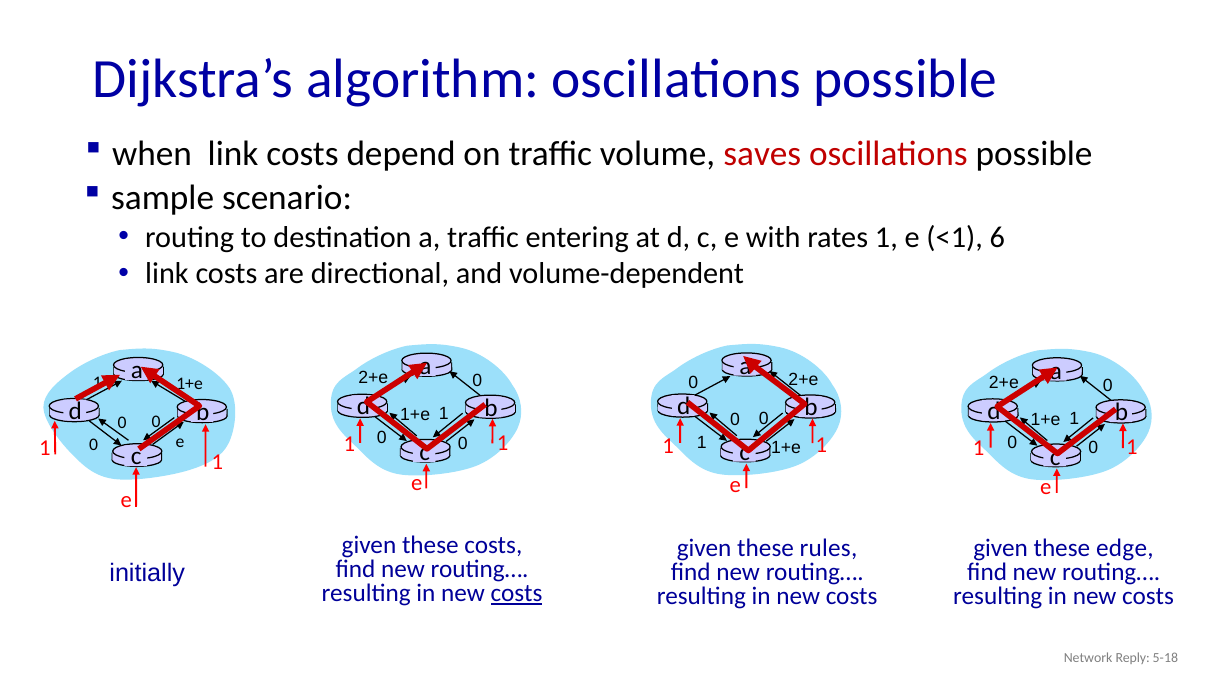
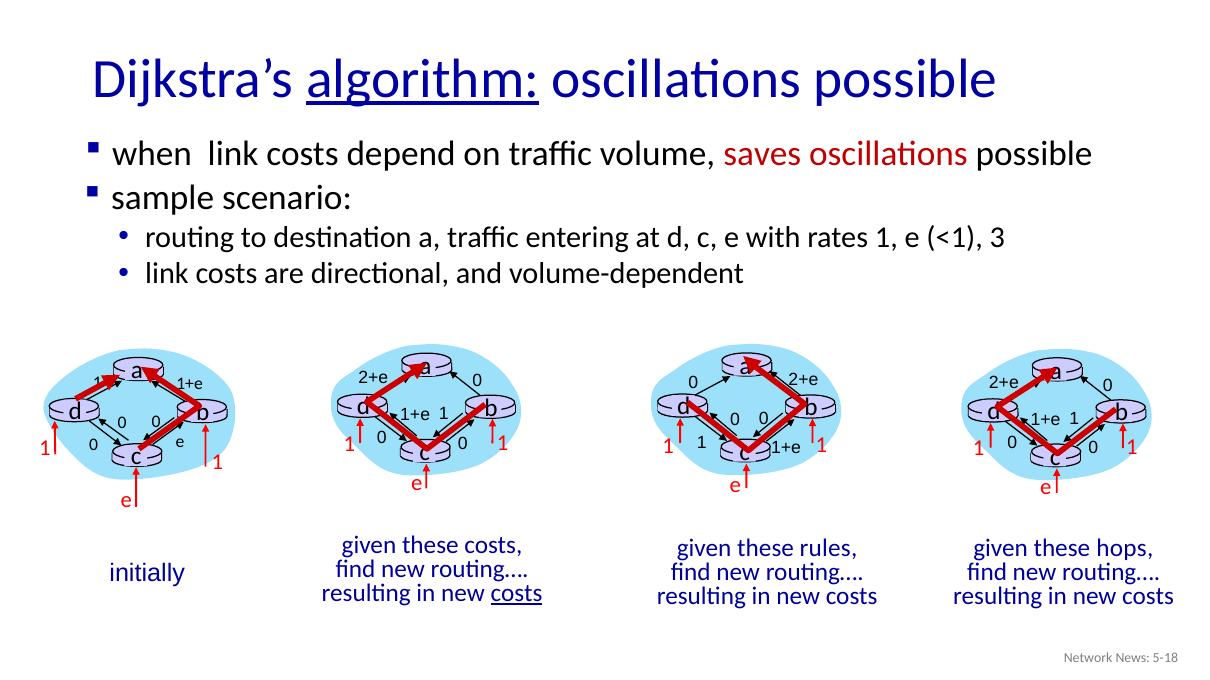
algorithm underline: none -> present (423, 79)
6: 6 -> 3 (997, 238)
edge: edge -> hops (1125, 549)
Reply: Reply -> News (1133, 658)
